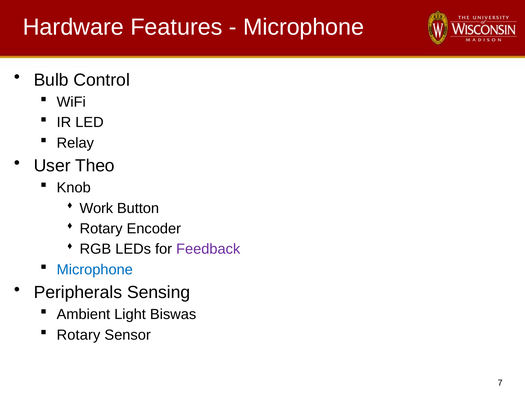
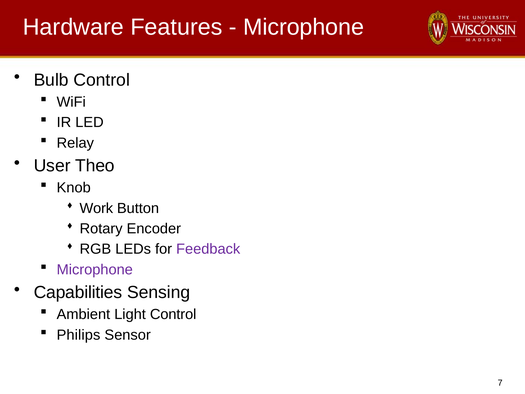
Microphone colour: blue -> purple (95, 269)
Peripherals: Peripherals -> Capabilities (78, 292)
Light Biswas: Biswas -> Control (173, 314)
Rotary: Rotary -> Philips (78, 335)
